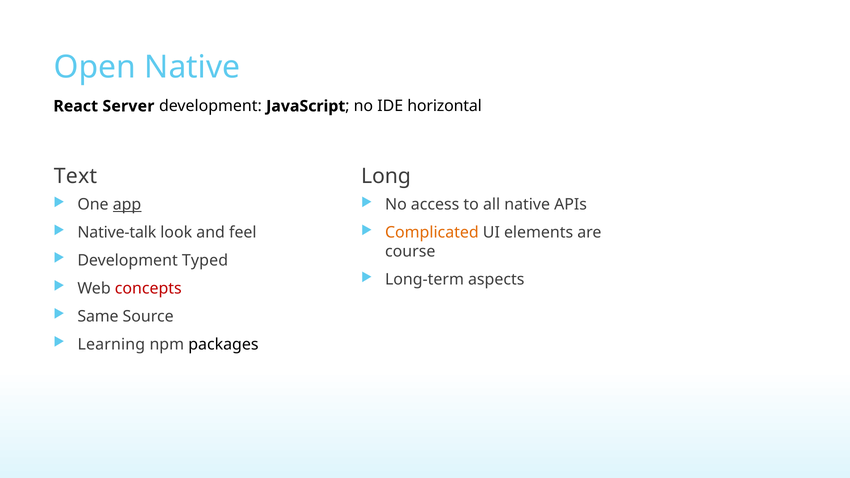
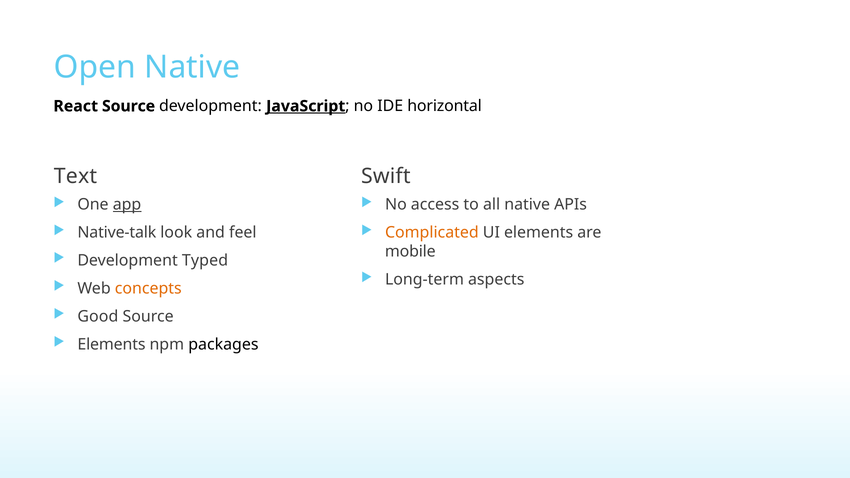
React Server: Server -> Source (129, 106)
JavaScript underline: none -> present (306, 106)
Long: Long -> Swift (386, 176)
course: course -> mobile (410, 252)
concepts colour: red -> orange (148, 289)
Same: Same -> Good (98, 317)
Learning: Learning -> Elements (111, 345)
